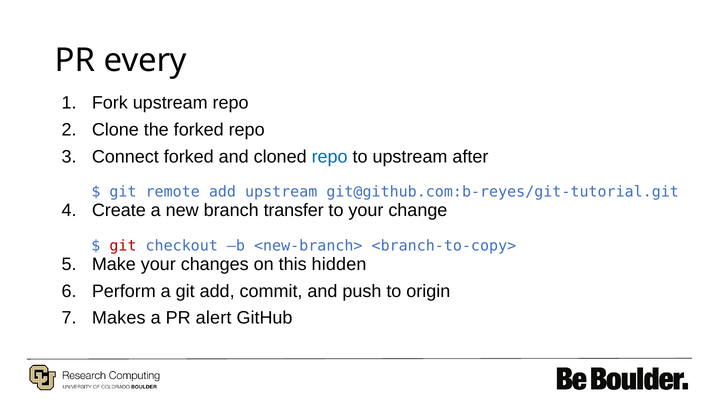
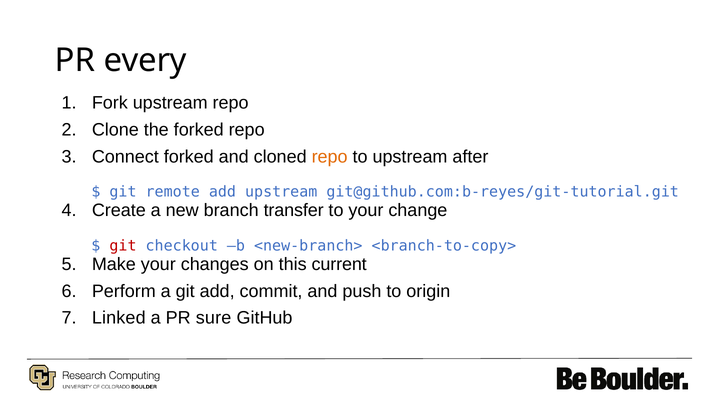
repo colour: blue -> orange (330, 157)
hidden: hidden -> current (339, 265)
Makes: Makes -> Linked (119, 318)
alert: alert -> sure (214, 318)
